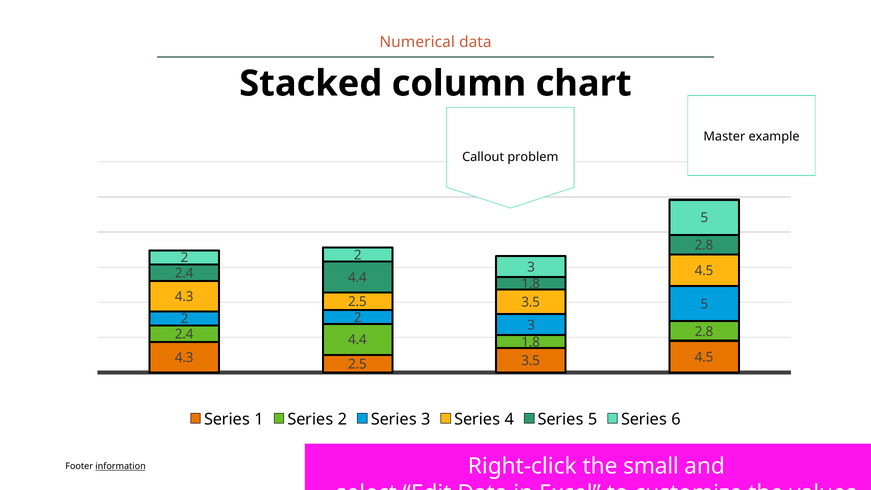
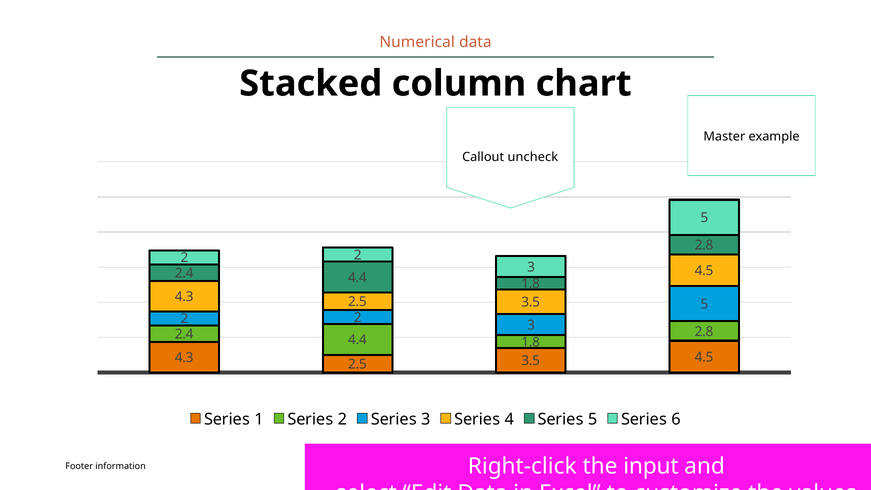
problem: problem -> uncheck (533, 157)
small: small -> input (651, 466)
information underline: present -> none (121, 466)
